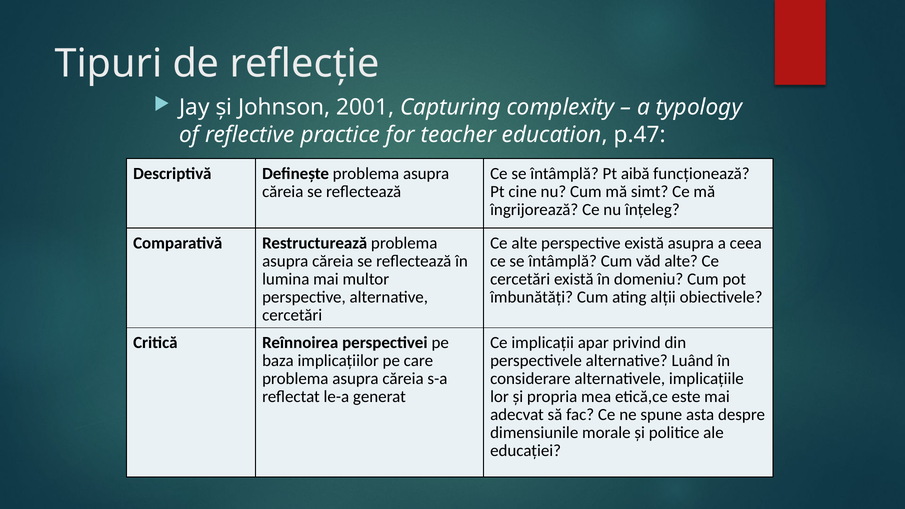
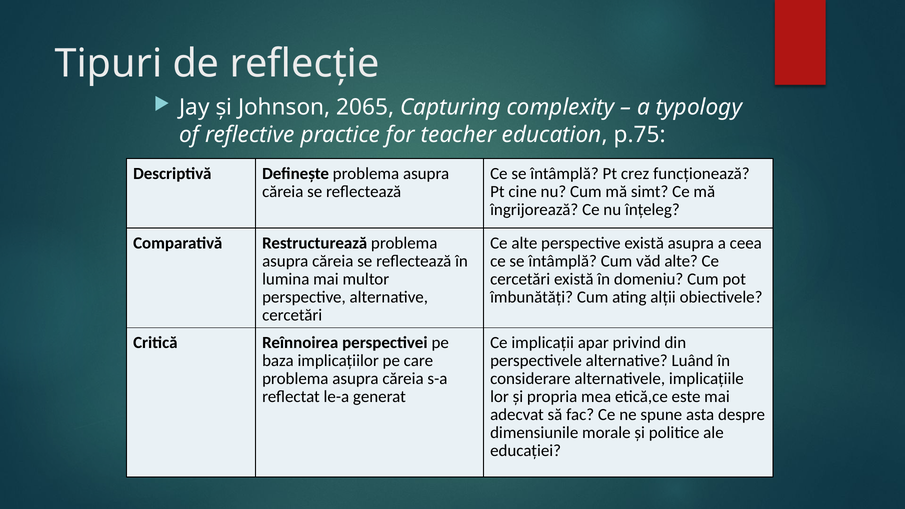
2001: 2001 -> 2065 (365, 107)
p.47: p.47 -> p.75 (640, 135)
aibă: aibă -> crez (635, 173)
